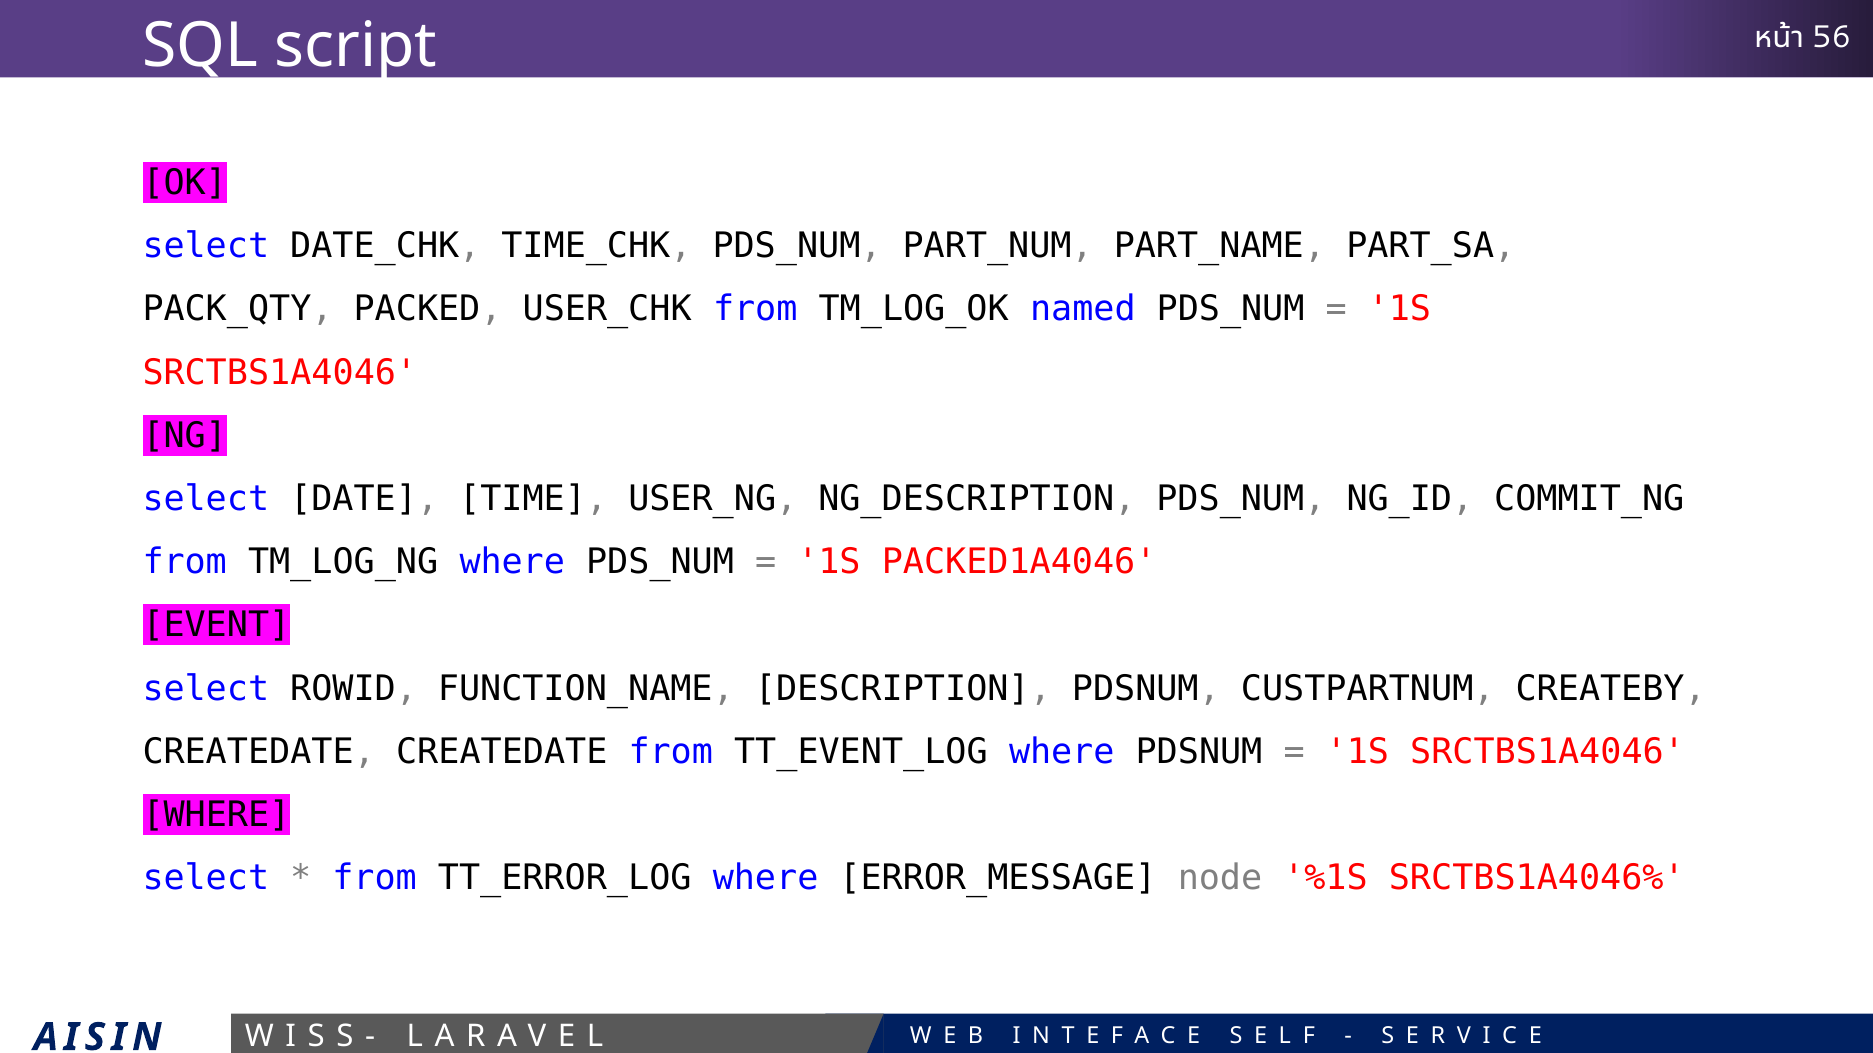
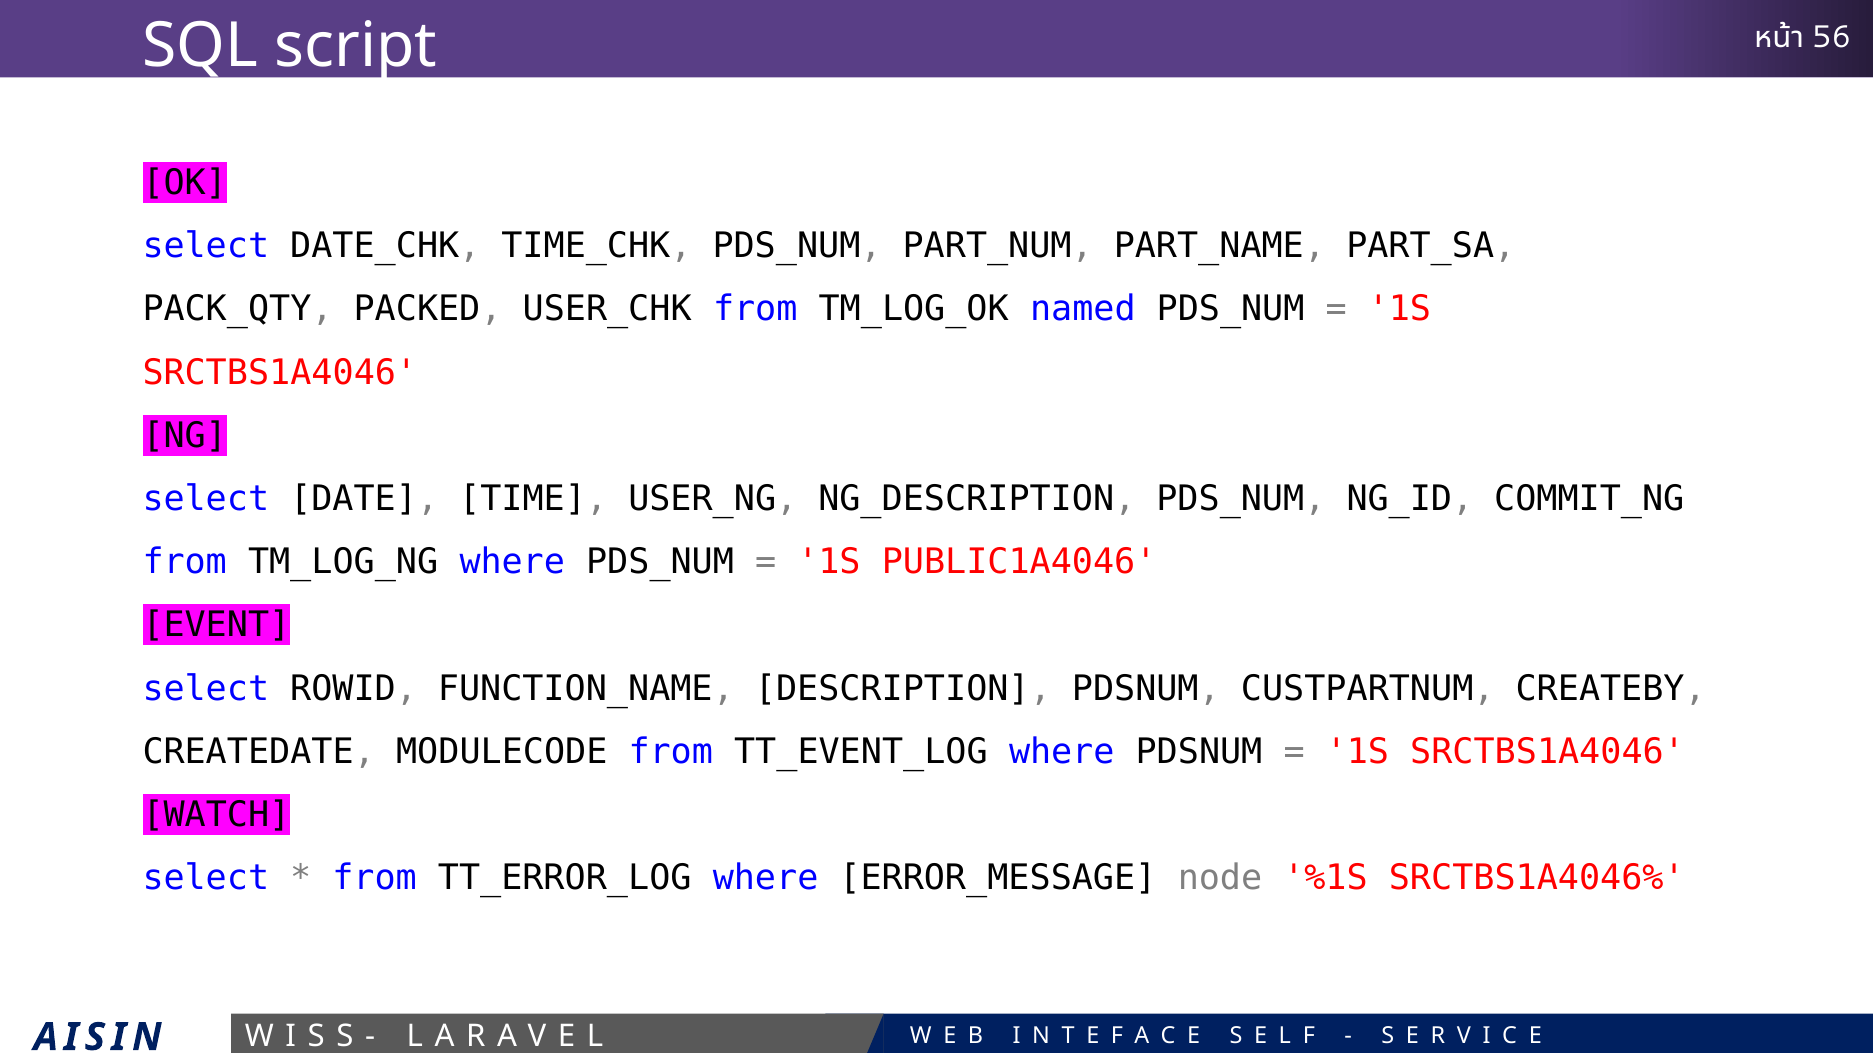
PACKED1A4046: PACKED1A4046 -> PUBLIC1A4046 (1019, 562)
CREATEDATE CREATEDATE: CREATEDATE -> MODULECODE (502, 752)
WHERE: WHERE -> WATCH (216, 815)
